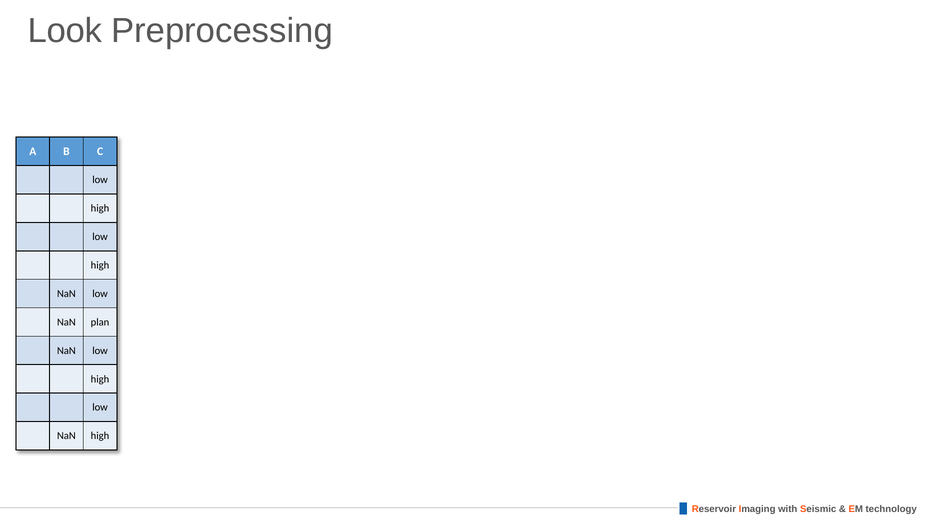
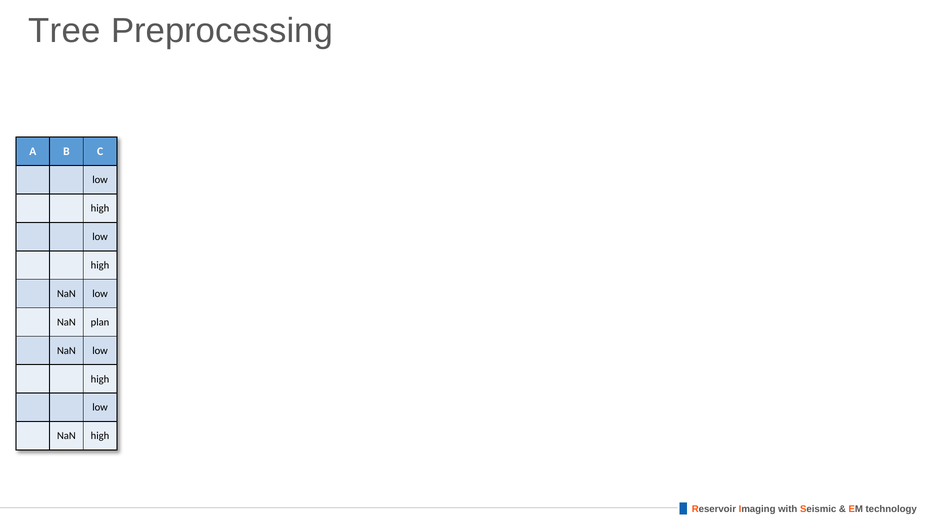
Look: Look -> Tree (65, 31)
